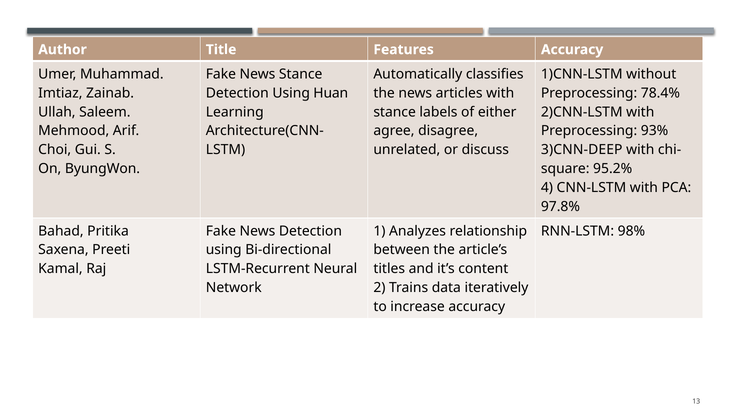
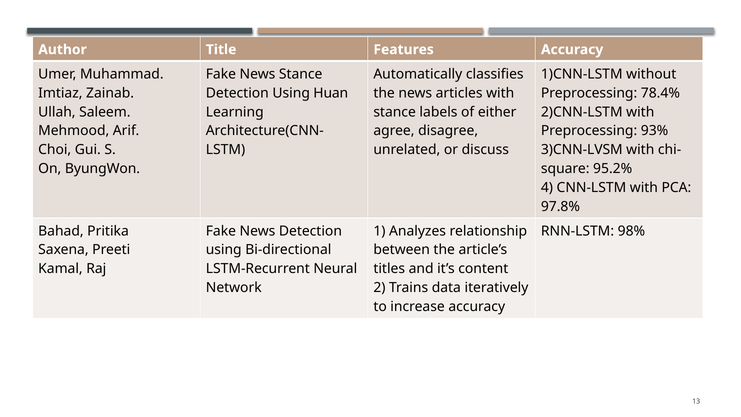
3)CNN-DEEP: 3)CNN-DEEP -> 3)CNN-LVSM (582, 150)
